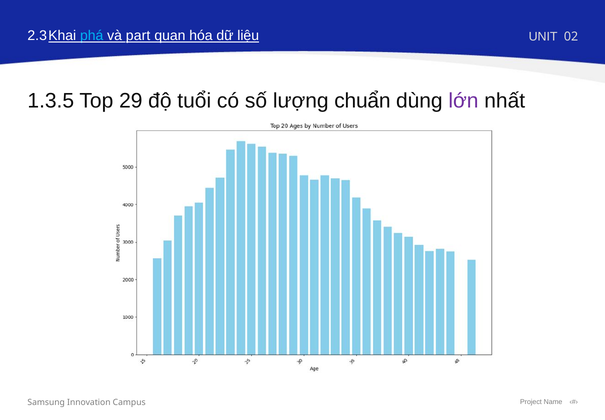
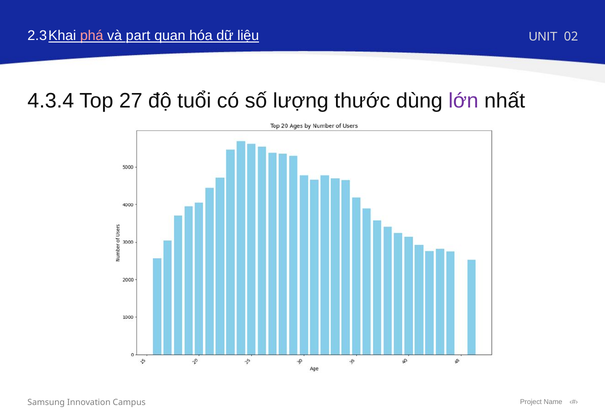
phá colour: light blue -> pink (92, 36)
1.3.5: 1.3.5 -> 4.3.4 (51, 101)
29: 29 -> 27 (131, 101)
chuẩn: chuẩn -> thước (362, 101)
